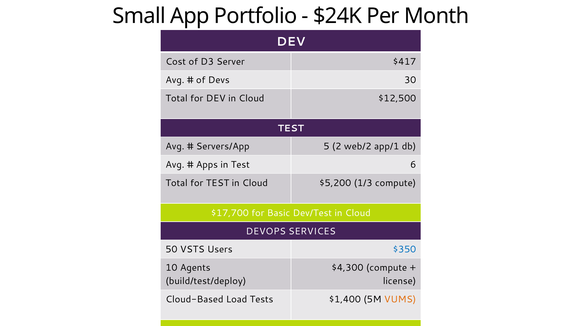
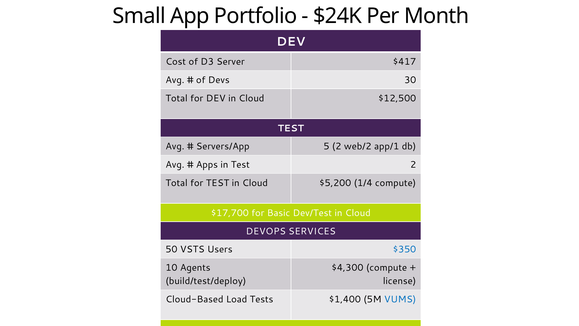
Test 6: 6 -> 2 (413, 165)
1/3: 1/3 -> 1/4 (363, 183)
VUMS colour: orange -> blue (400, 299)
